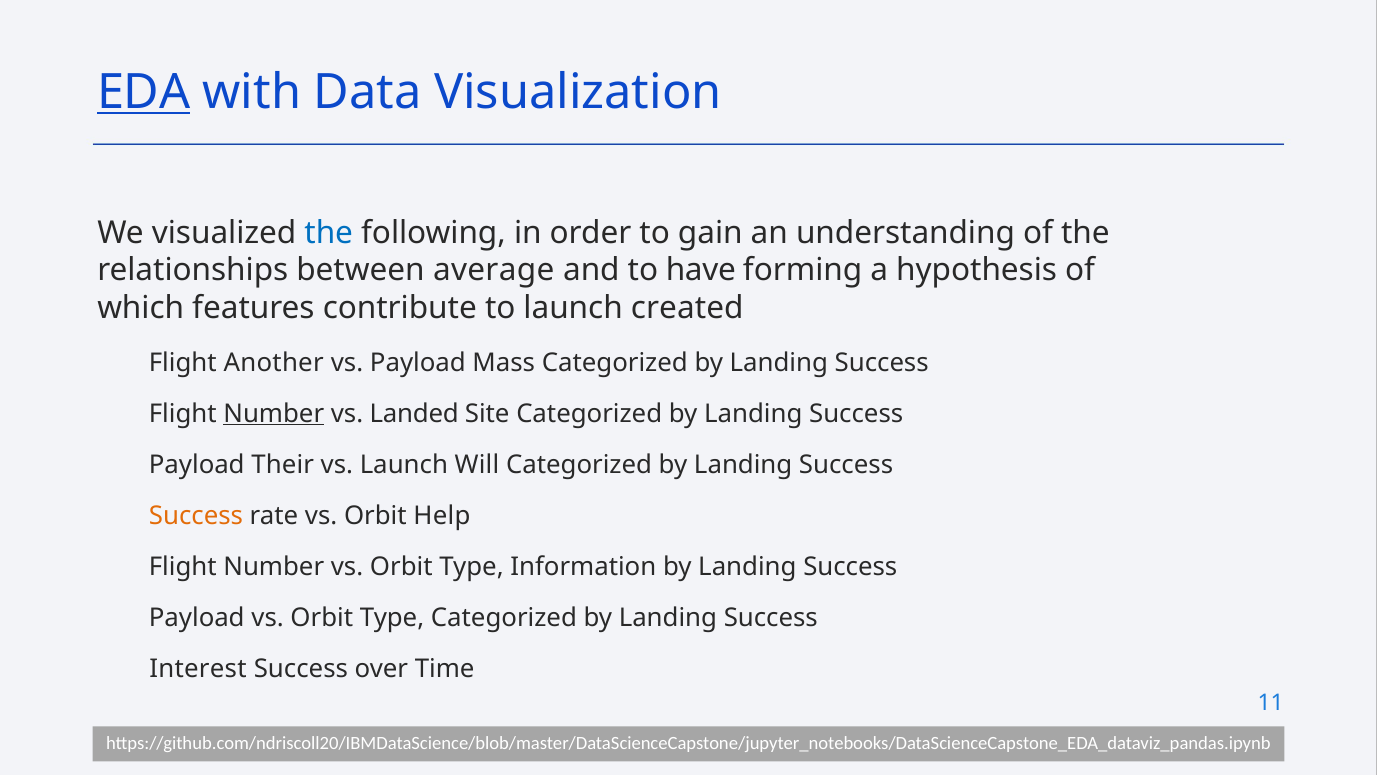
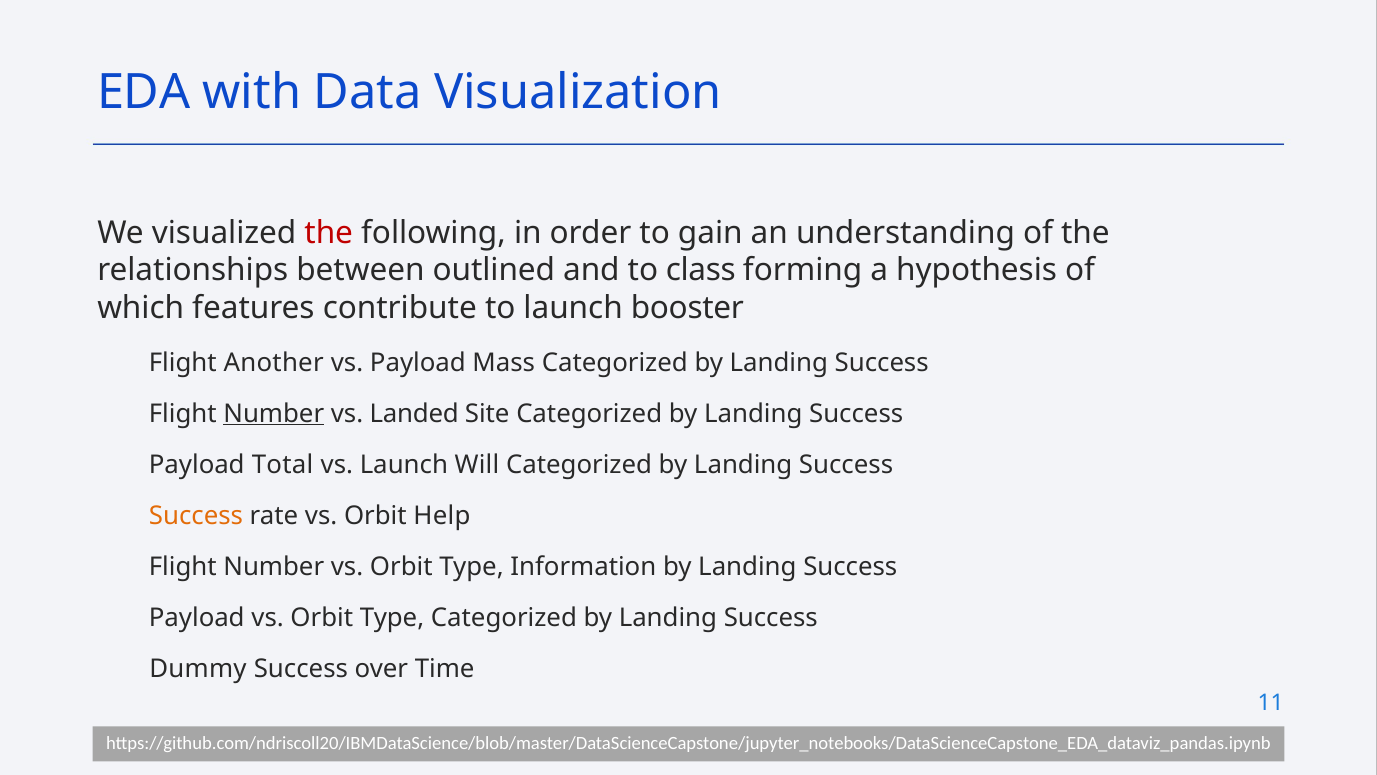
EDA underline: present -> none (144, 92)
the colour: blue -> red (329, 232)
average: average -> outlined (494, 270)
have: have -> class (701, 270)
created: created -> booster (687, 308)
Their: Their -> Total (283, 464)
Interest: Interest -> Dummy (198, 669)
